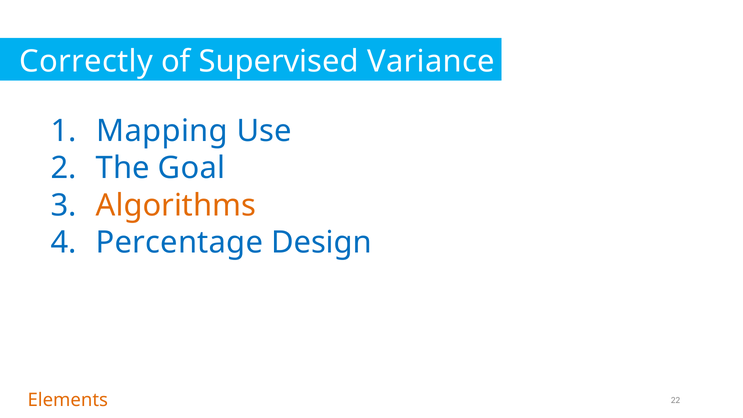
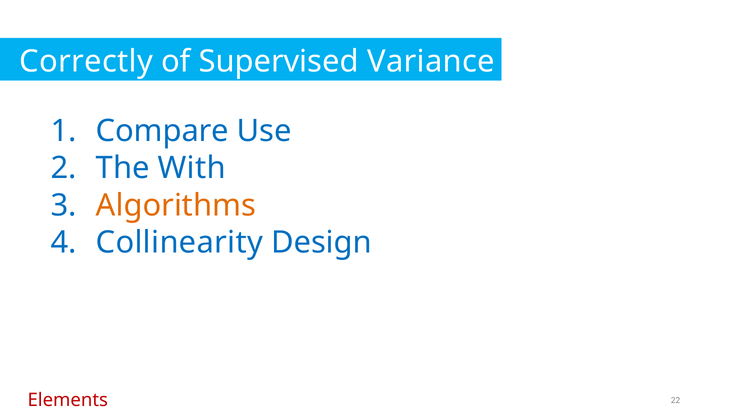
Mapping: Mapping -> Compare (162, 131)
Goal: Goal -> With (192, 168)
Percentage: Percentage -> Collinearity (179, 242)
Elements colour: orange -> red (68, 400)
